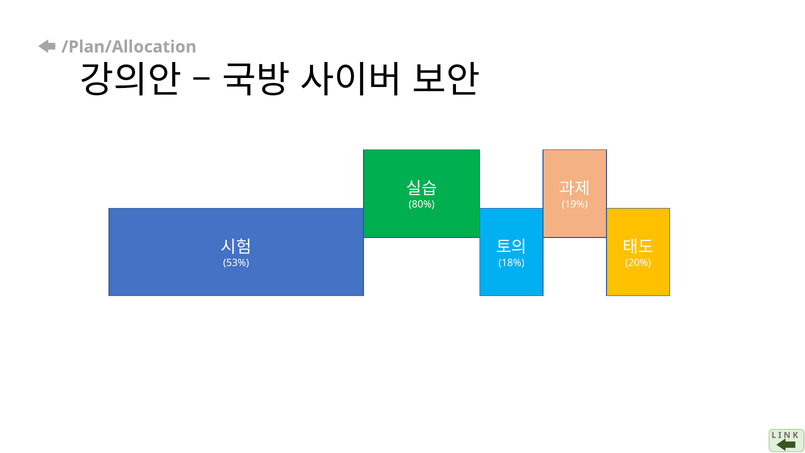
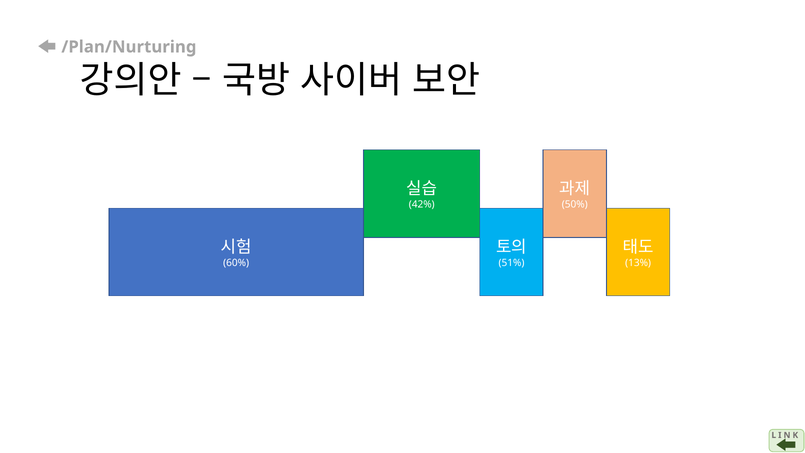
/Plan/Allocation: /Plan/Allocation -> /Plan/Nurturing (129, 47)
80%: 80% -> 42% (422, 204)
19%: 19% -> 50% (575, 204)
53%: 53% -> 60% (236, 263)
18%: 18% -> 51% (511, 263)
20%: 20% -> 13% (638, 263)
